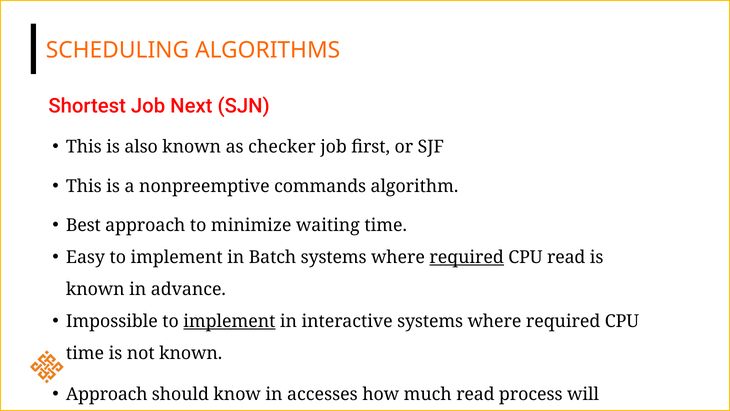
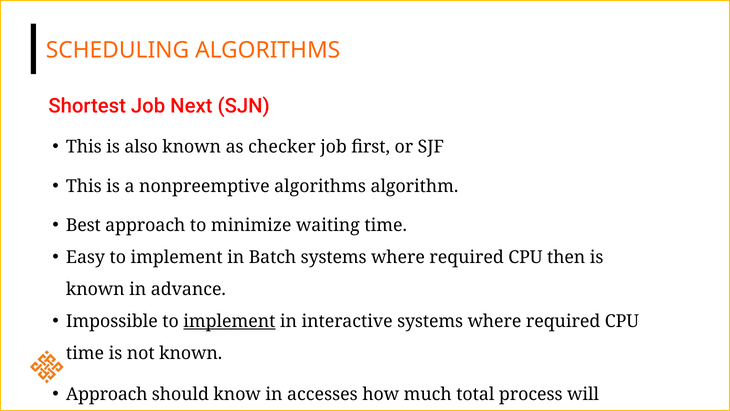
nonpreemptive commands: commands -> algorithms (320, 186)
required underline: present -> none (467, 257)
CPU read: read -> then (566, 257)
much read: read -> total (475, 394)
